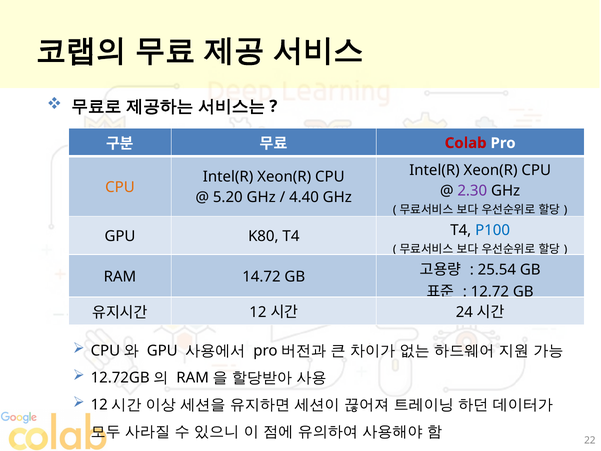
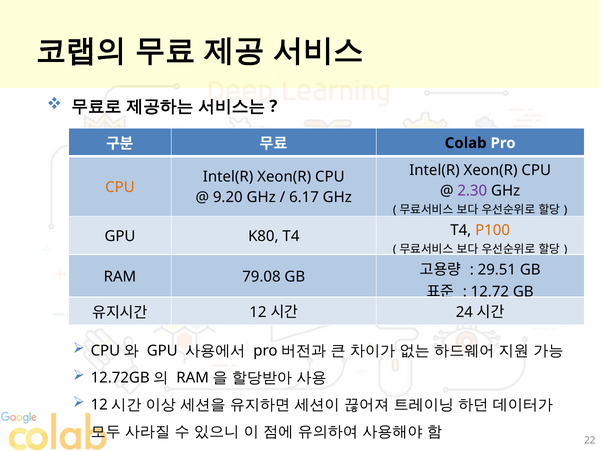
Colab colour: red -> black (466, 143)
5.20: 5.20 -> 9.20 (228, 197)
4.40: 4.40 -> 6.17 (304, 197)
P100 colour: blue -> orange (493, 230)
25.54: 25.54 -> 29.51 (497, 270)
14.72: 14.72 -> 79.08 (261, 276)
